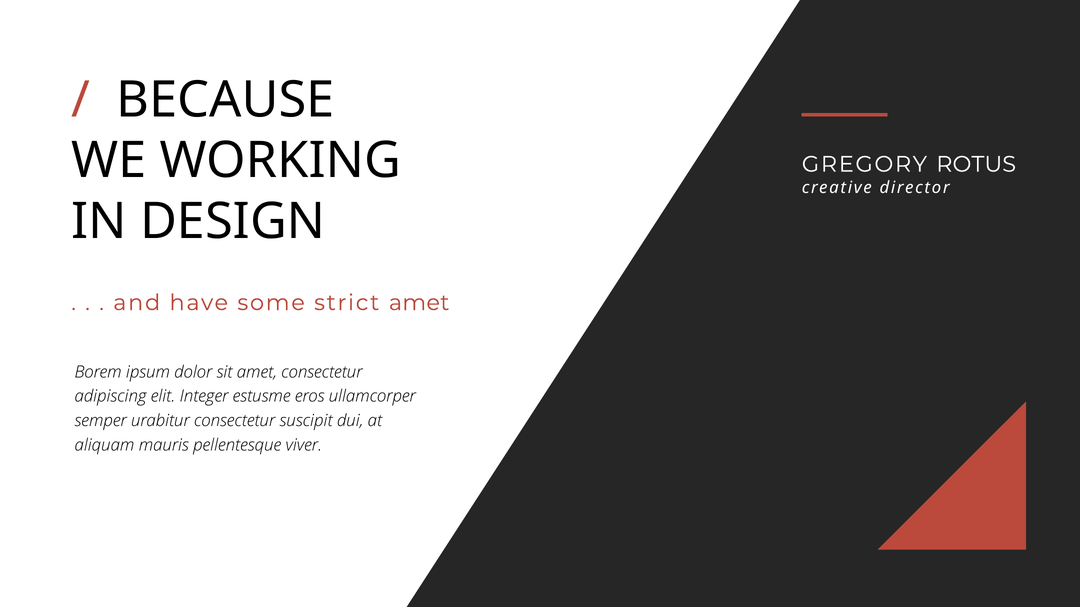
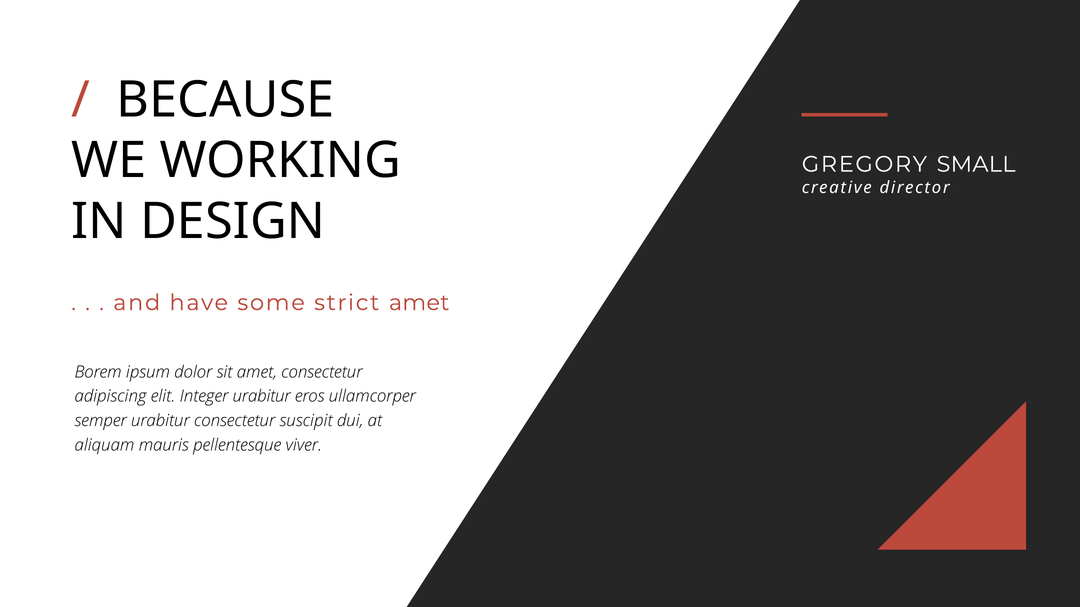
ROTUS: ROTUS -> SMALL (976, 164)
Integer estusme: estusme -> urabitur (262, 397)
